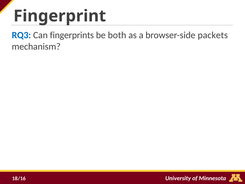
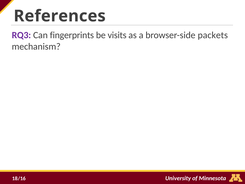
Fingerprint: Fingerprint -> References (60, 16)
RQ3 colour: blue -> purple (21, 35)
both: both -> visits (117, 35)
